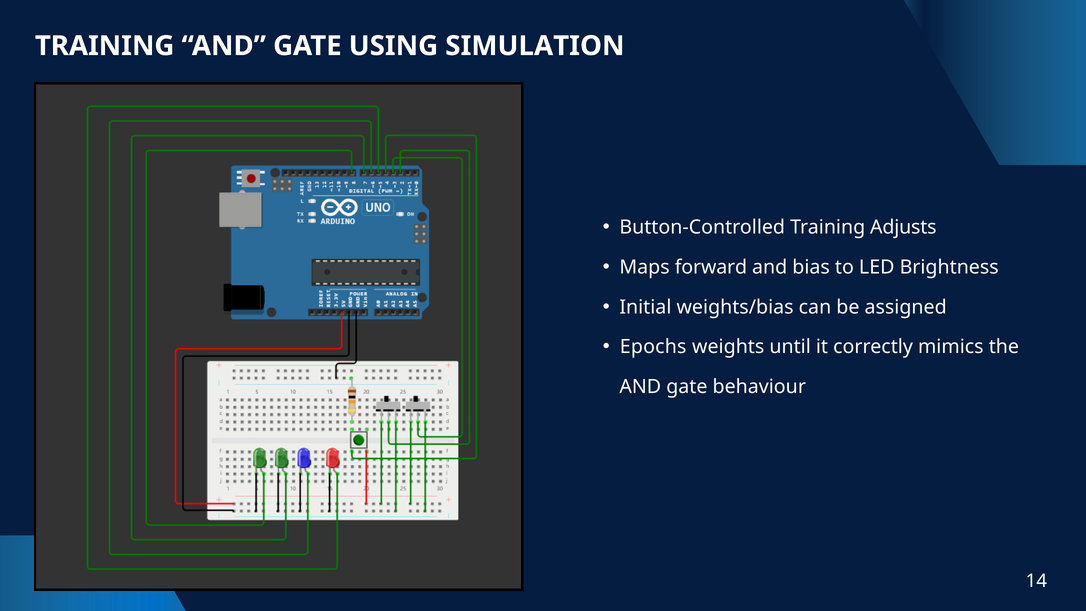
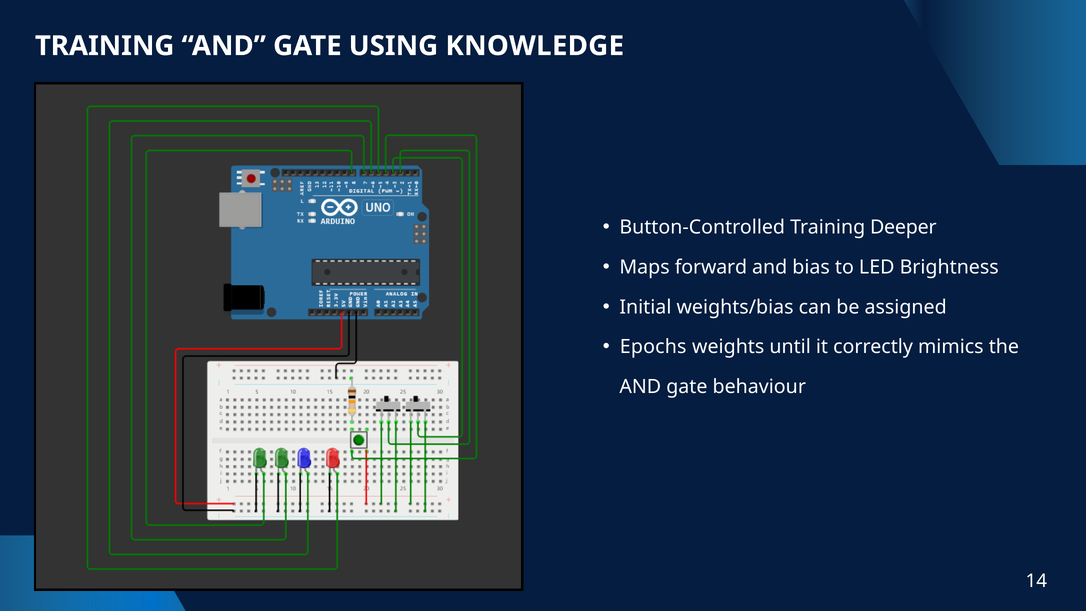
SIMULATION: SIMULATION -> KNOWLEDGE (535, 46)
Adjusts: Adjusts -> Deeper (903, 227)
